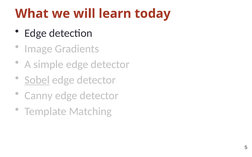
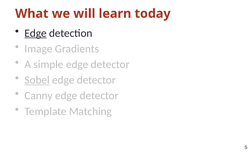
Edge underline: none -> present (36, 33)
